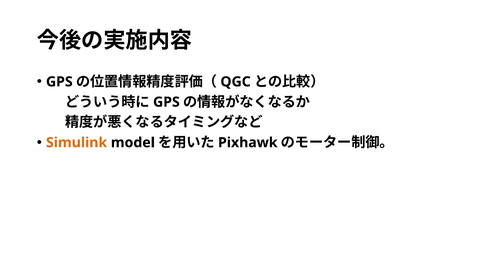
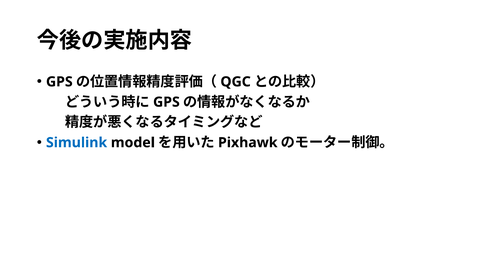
Simulink colour: orange -> blue (77, 143)
